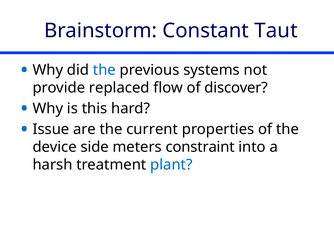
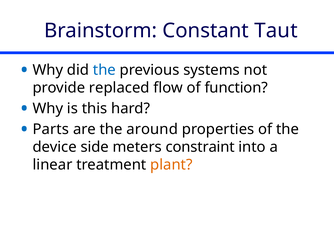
discover: discover -> function (236, 88)
Issue: Issue -> Parts (51, 129)
current: current -> around (152, 129)
harsh: harsh -> linear (52, 165)
plant colour: blue -> orange (171, 165)
